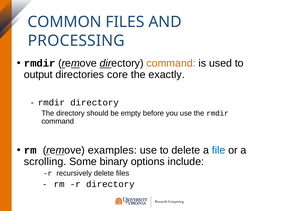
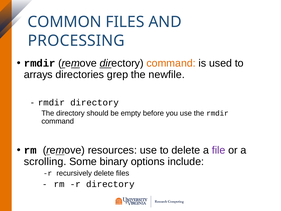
output: output -> arrays (38, 75)
core: core -> grep (118, 75)
exactly: exactly -> newfile (167, 75)
examples: examples -> resources (112, 150)
file colour: blue -> purple (219, 150)
